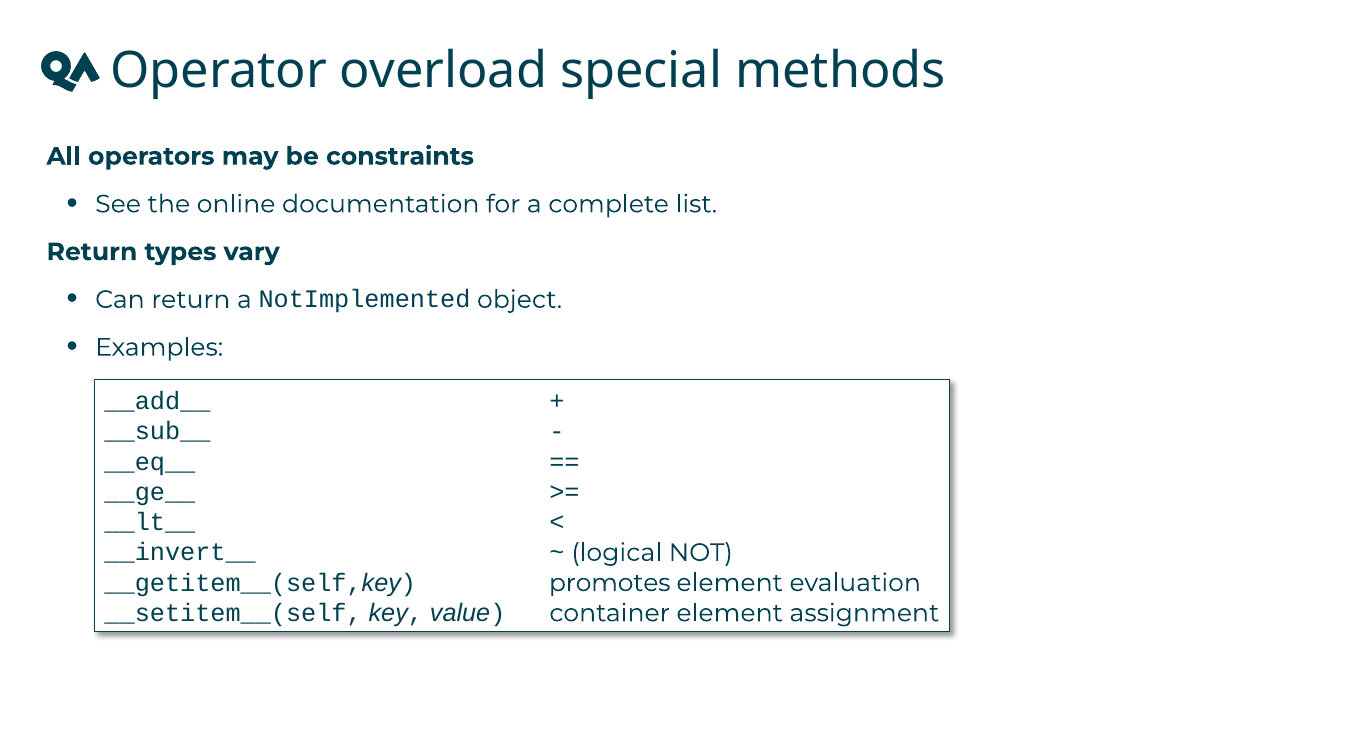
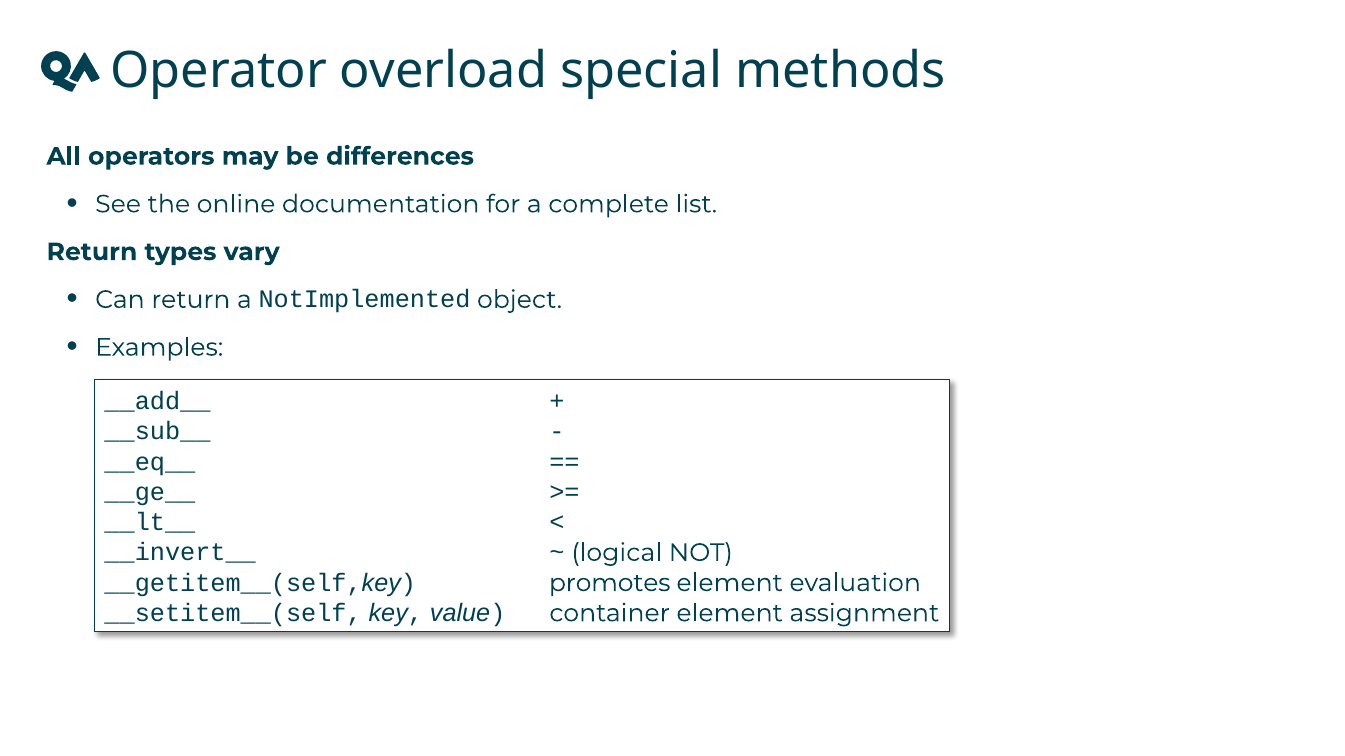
constraints: constraints -> differences (400, 156)
